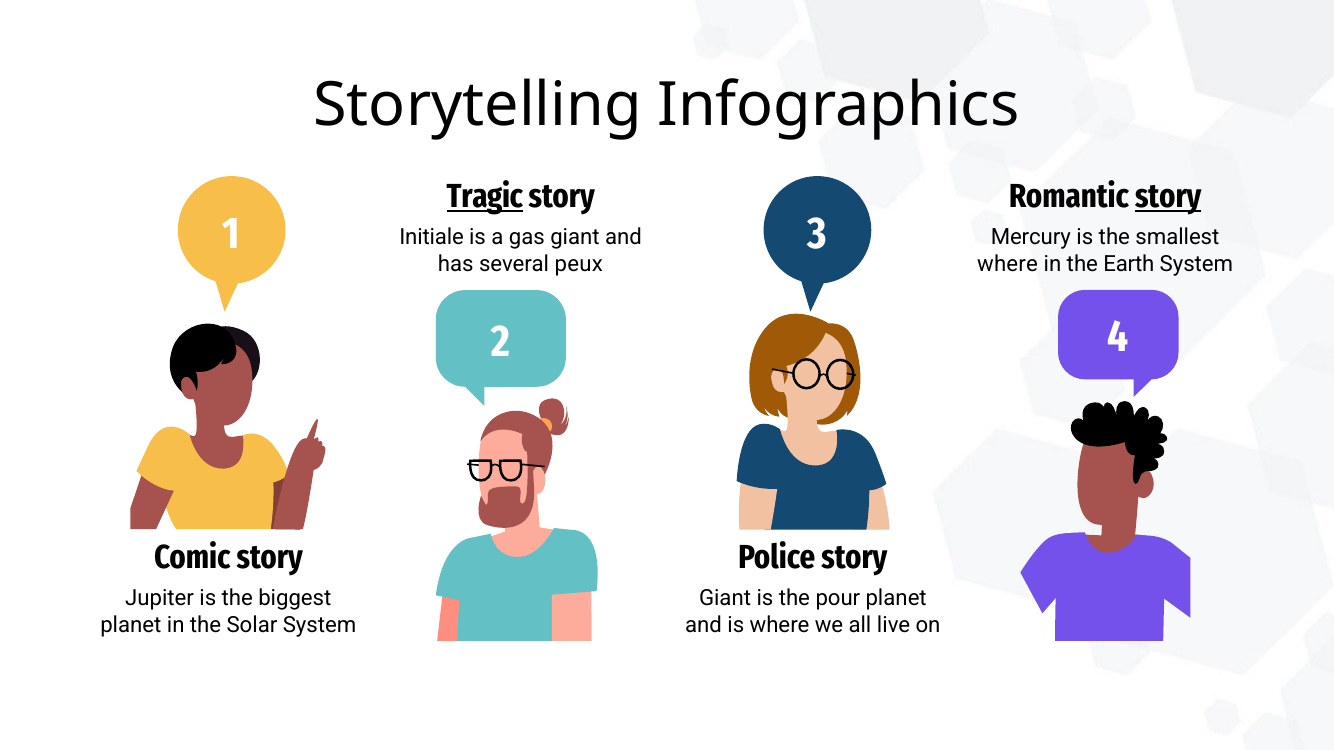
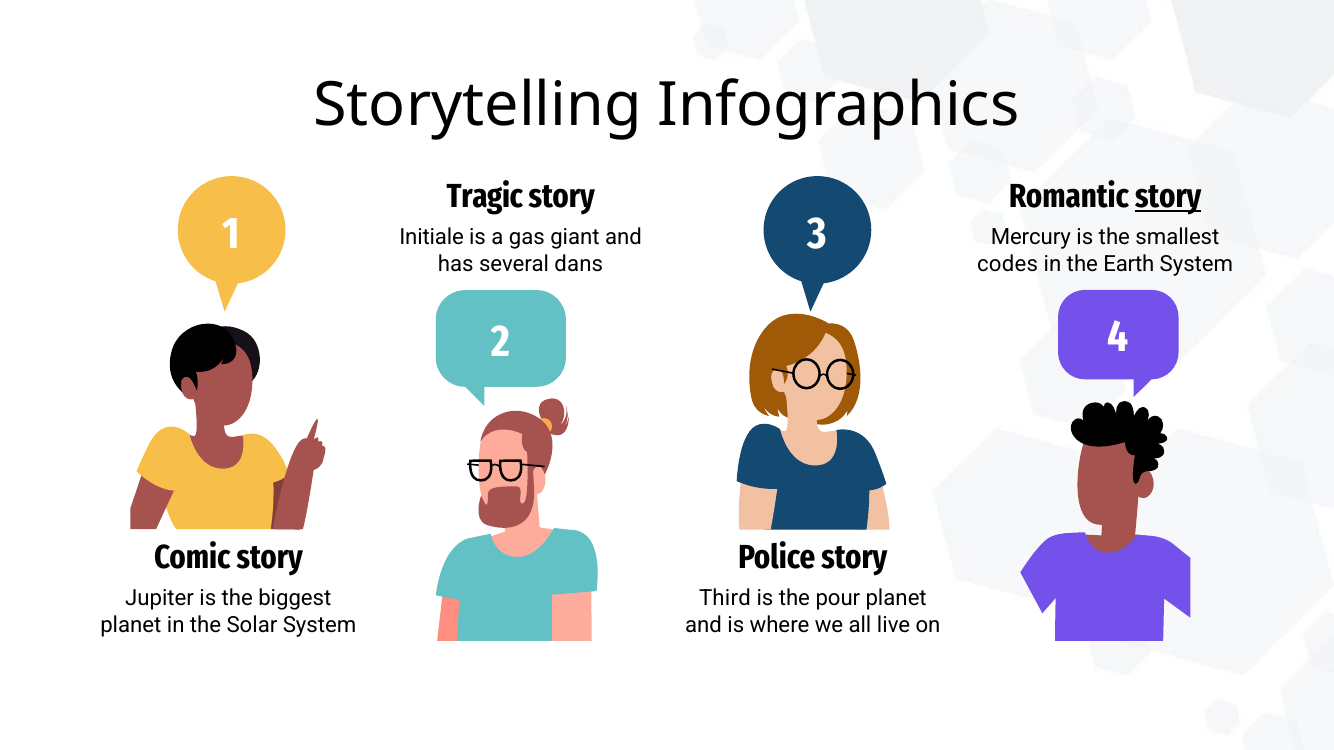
Tragic underline: present -> none (485, 196)
peux: peux -> dans (579, 264)
where: where -> codes (1008, 264)
Giant: Giant -> Third (725, 599)
